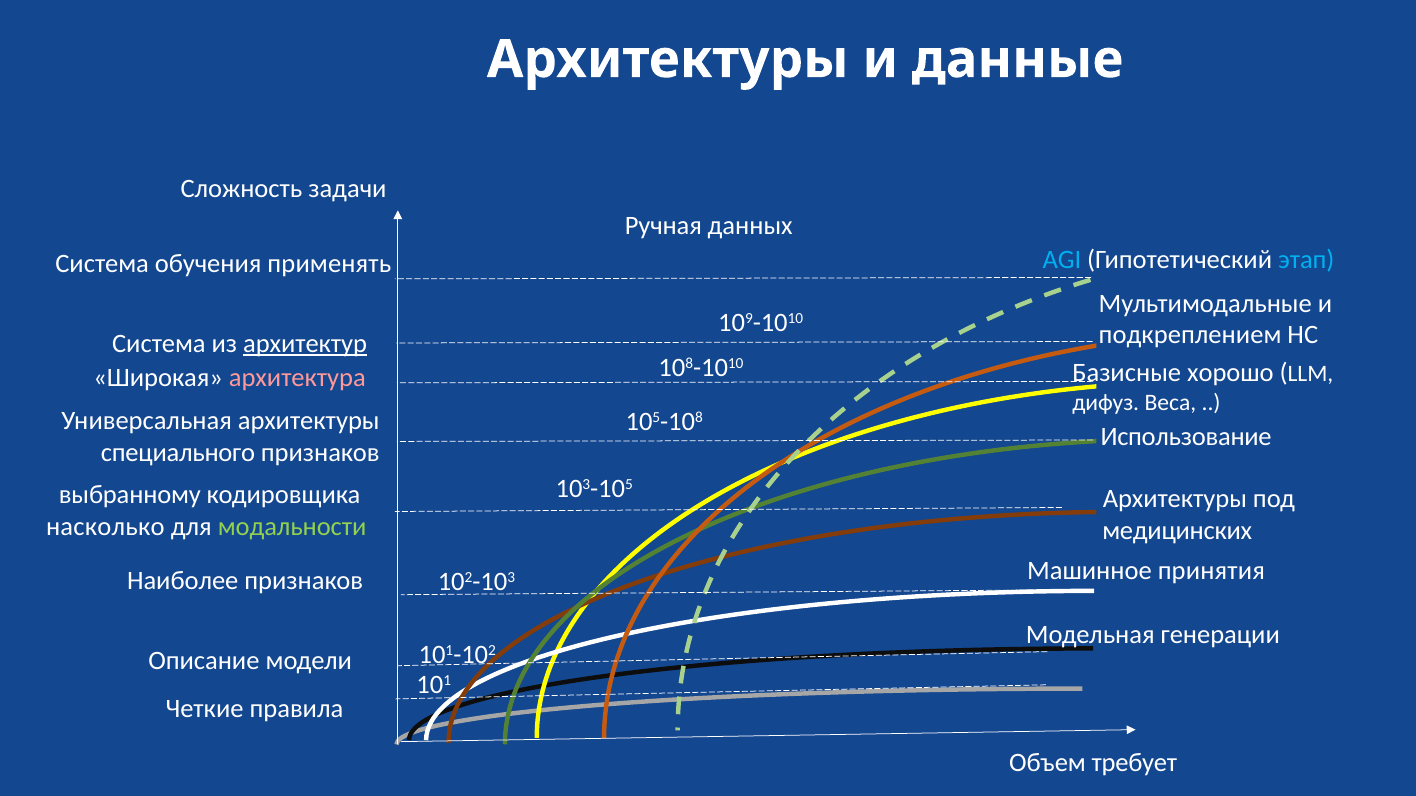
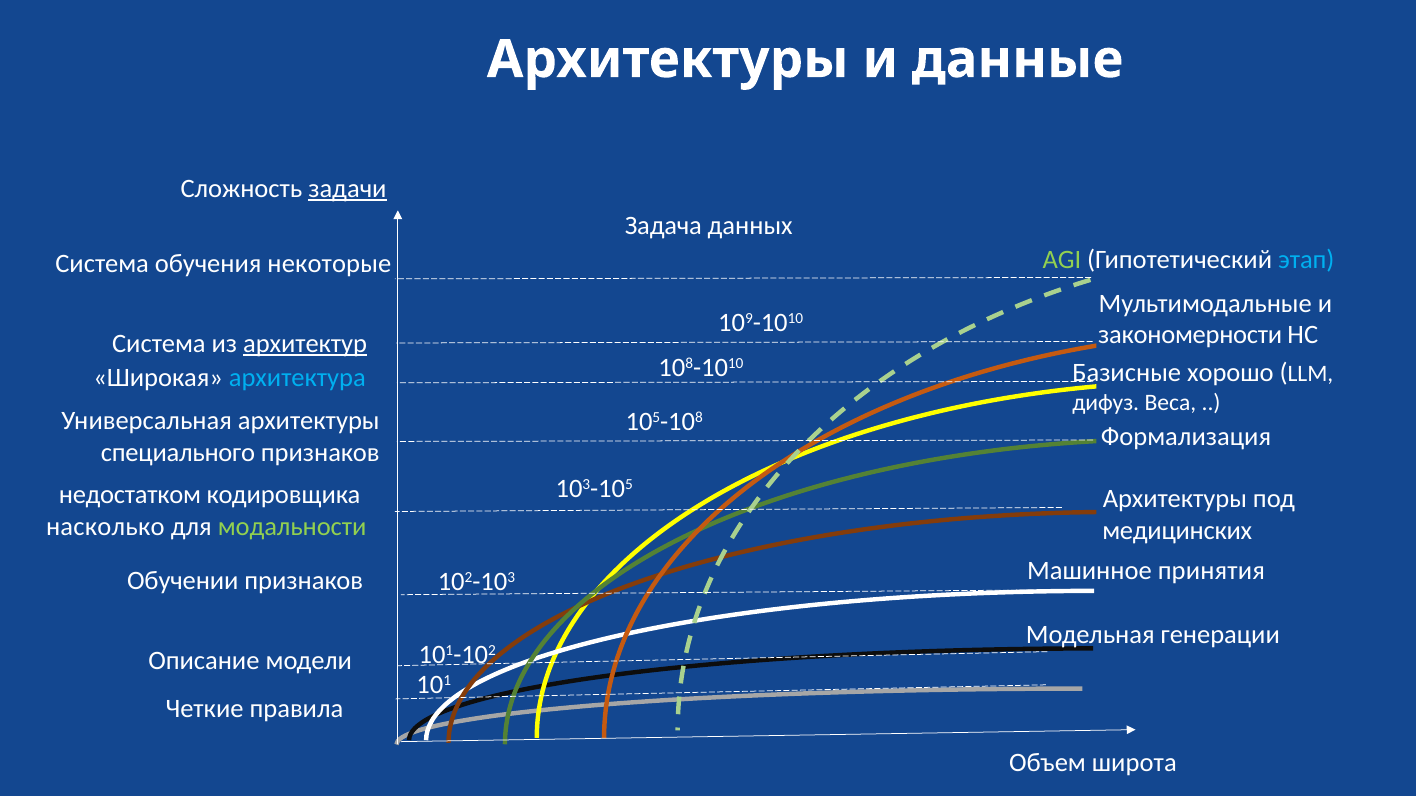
задачи underline: none -> present (347, 188)
Ручная: Ручная -> Задача (663, 226)
AGI colour: light blue -> light green (1062, 260)
применять: применять -> некоторые (329, 264)
подкреплением: подкреплением -> закономерности (1190, 335)
архитектура colour: pink -> light blue (297, 378)
Использование: Использование -> Формализация (1186, 437)
выбранному: выбранному -> недостатком (130, 495)
Наиболее: Наиболее -> Обучении (183, 581)
требует: требует -> широта (1134, 763)
